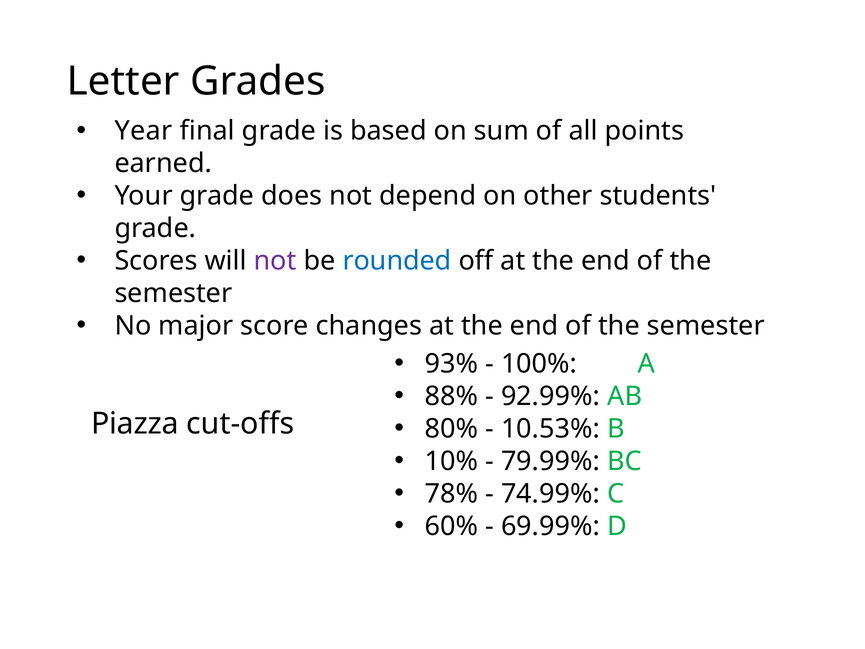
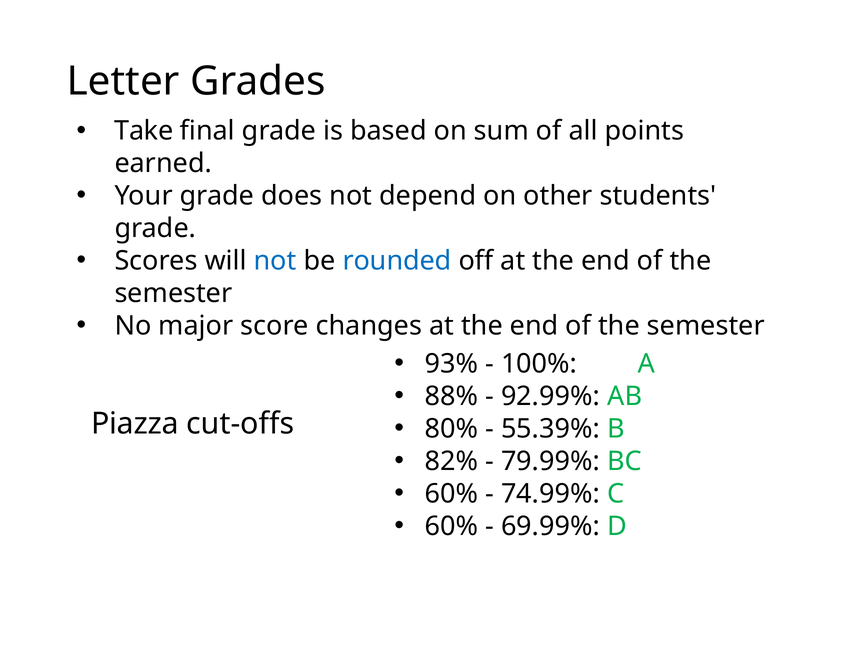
Year: Year -> Take (144, 131)
not colour: purple -> blue (275, 261)
10.53%: 10.53% -> 55.39% (550, 429)
10%: 10% -> 82% (452, 461)
78%: 78% -> 60% (452, 494)
